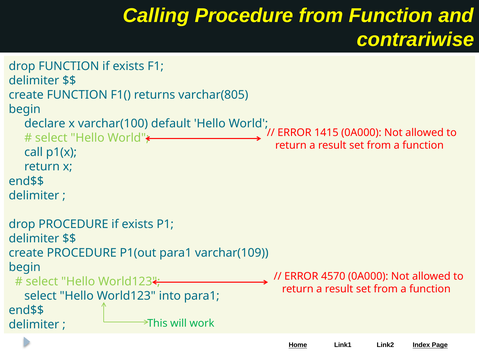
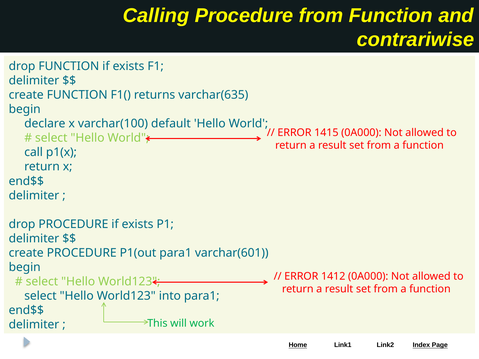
varchar(805: varchar(805 -> varchar(635 (213, 95)
varchar(109: varchar(109 -> varchar(601 (232, 253)
4570: 4570 -> 1412 (333, 276)
